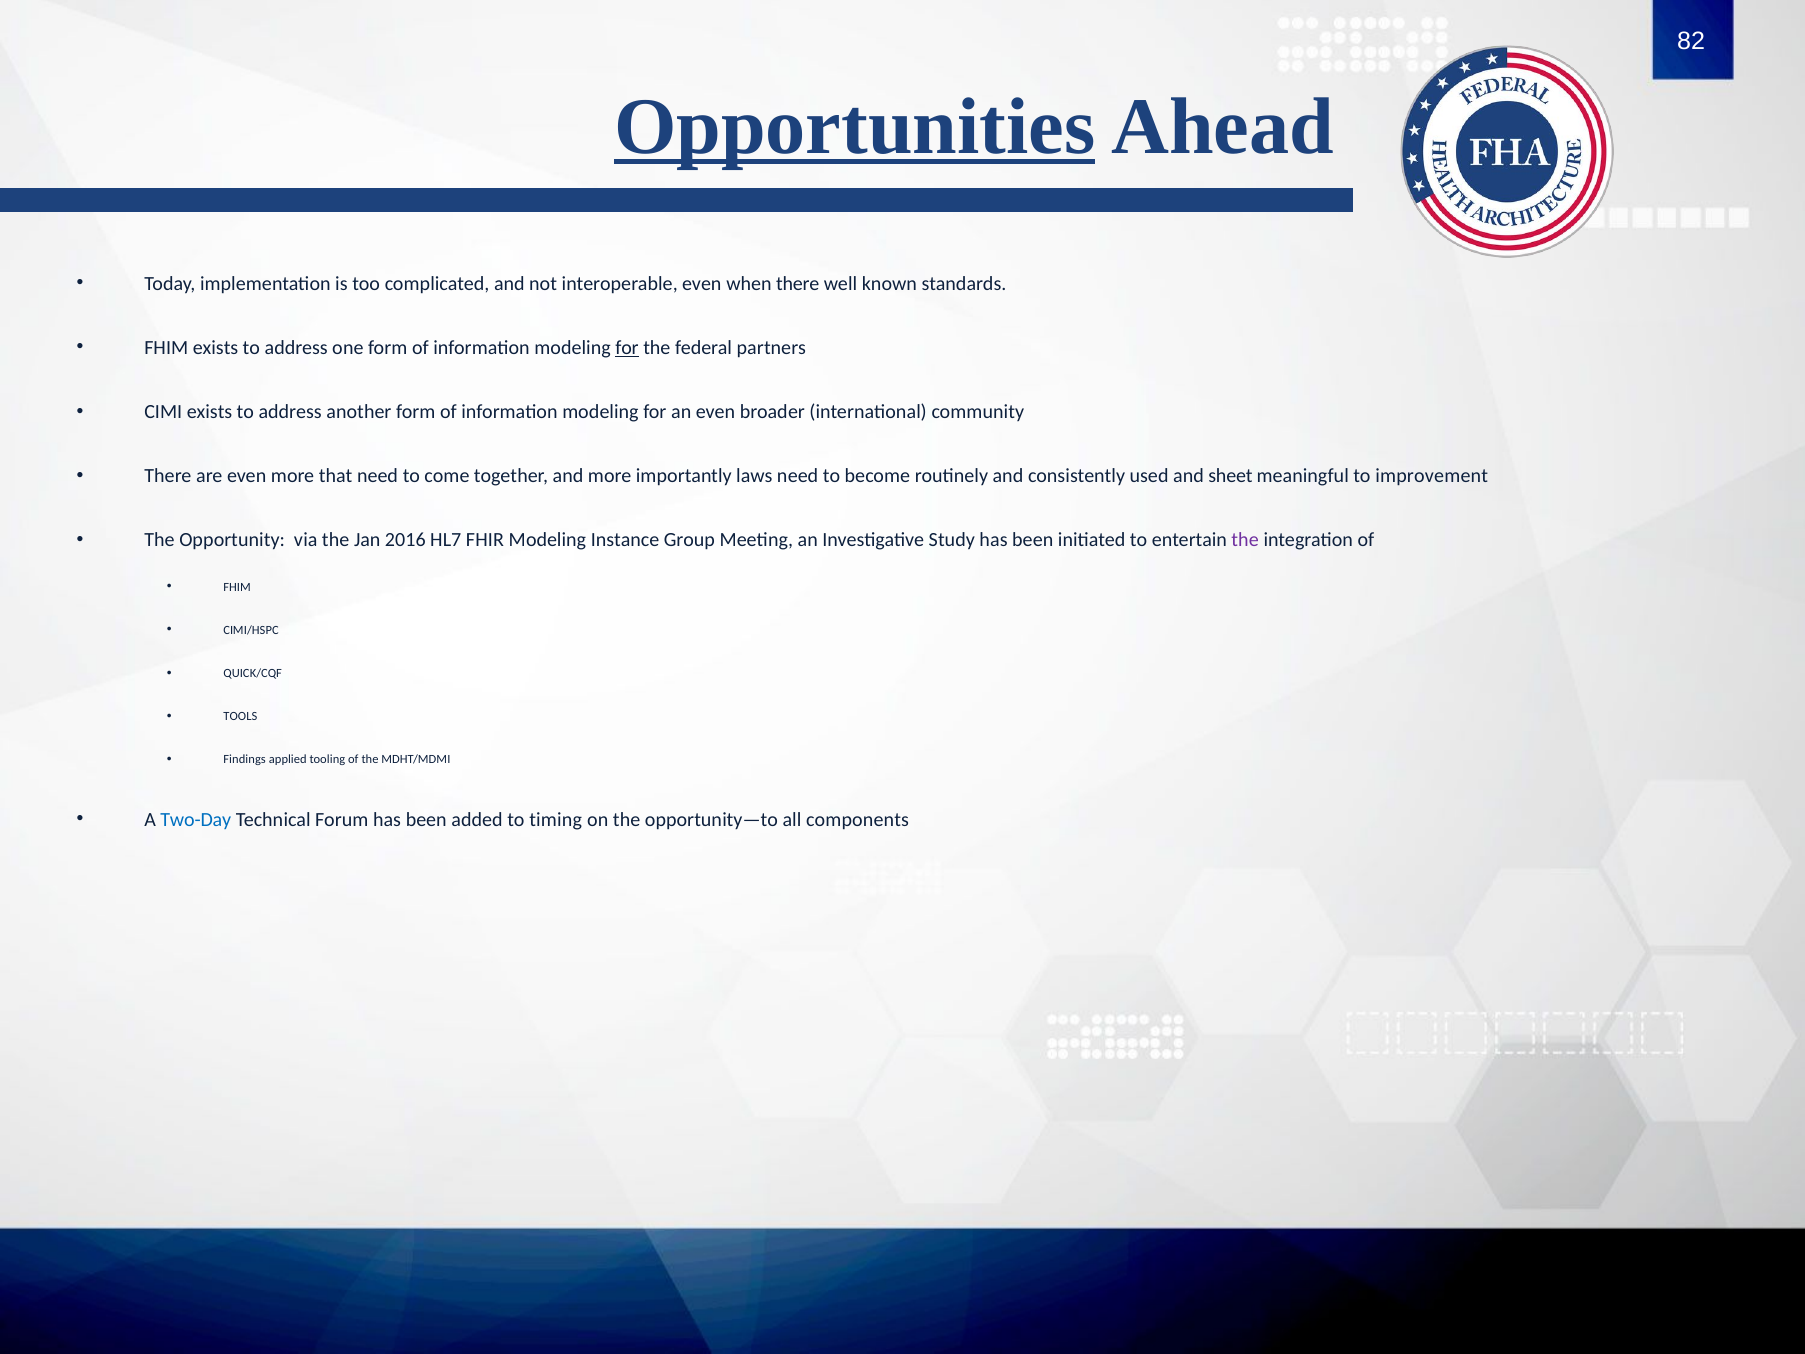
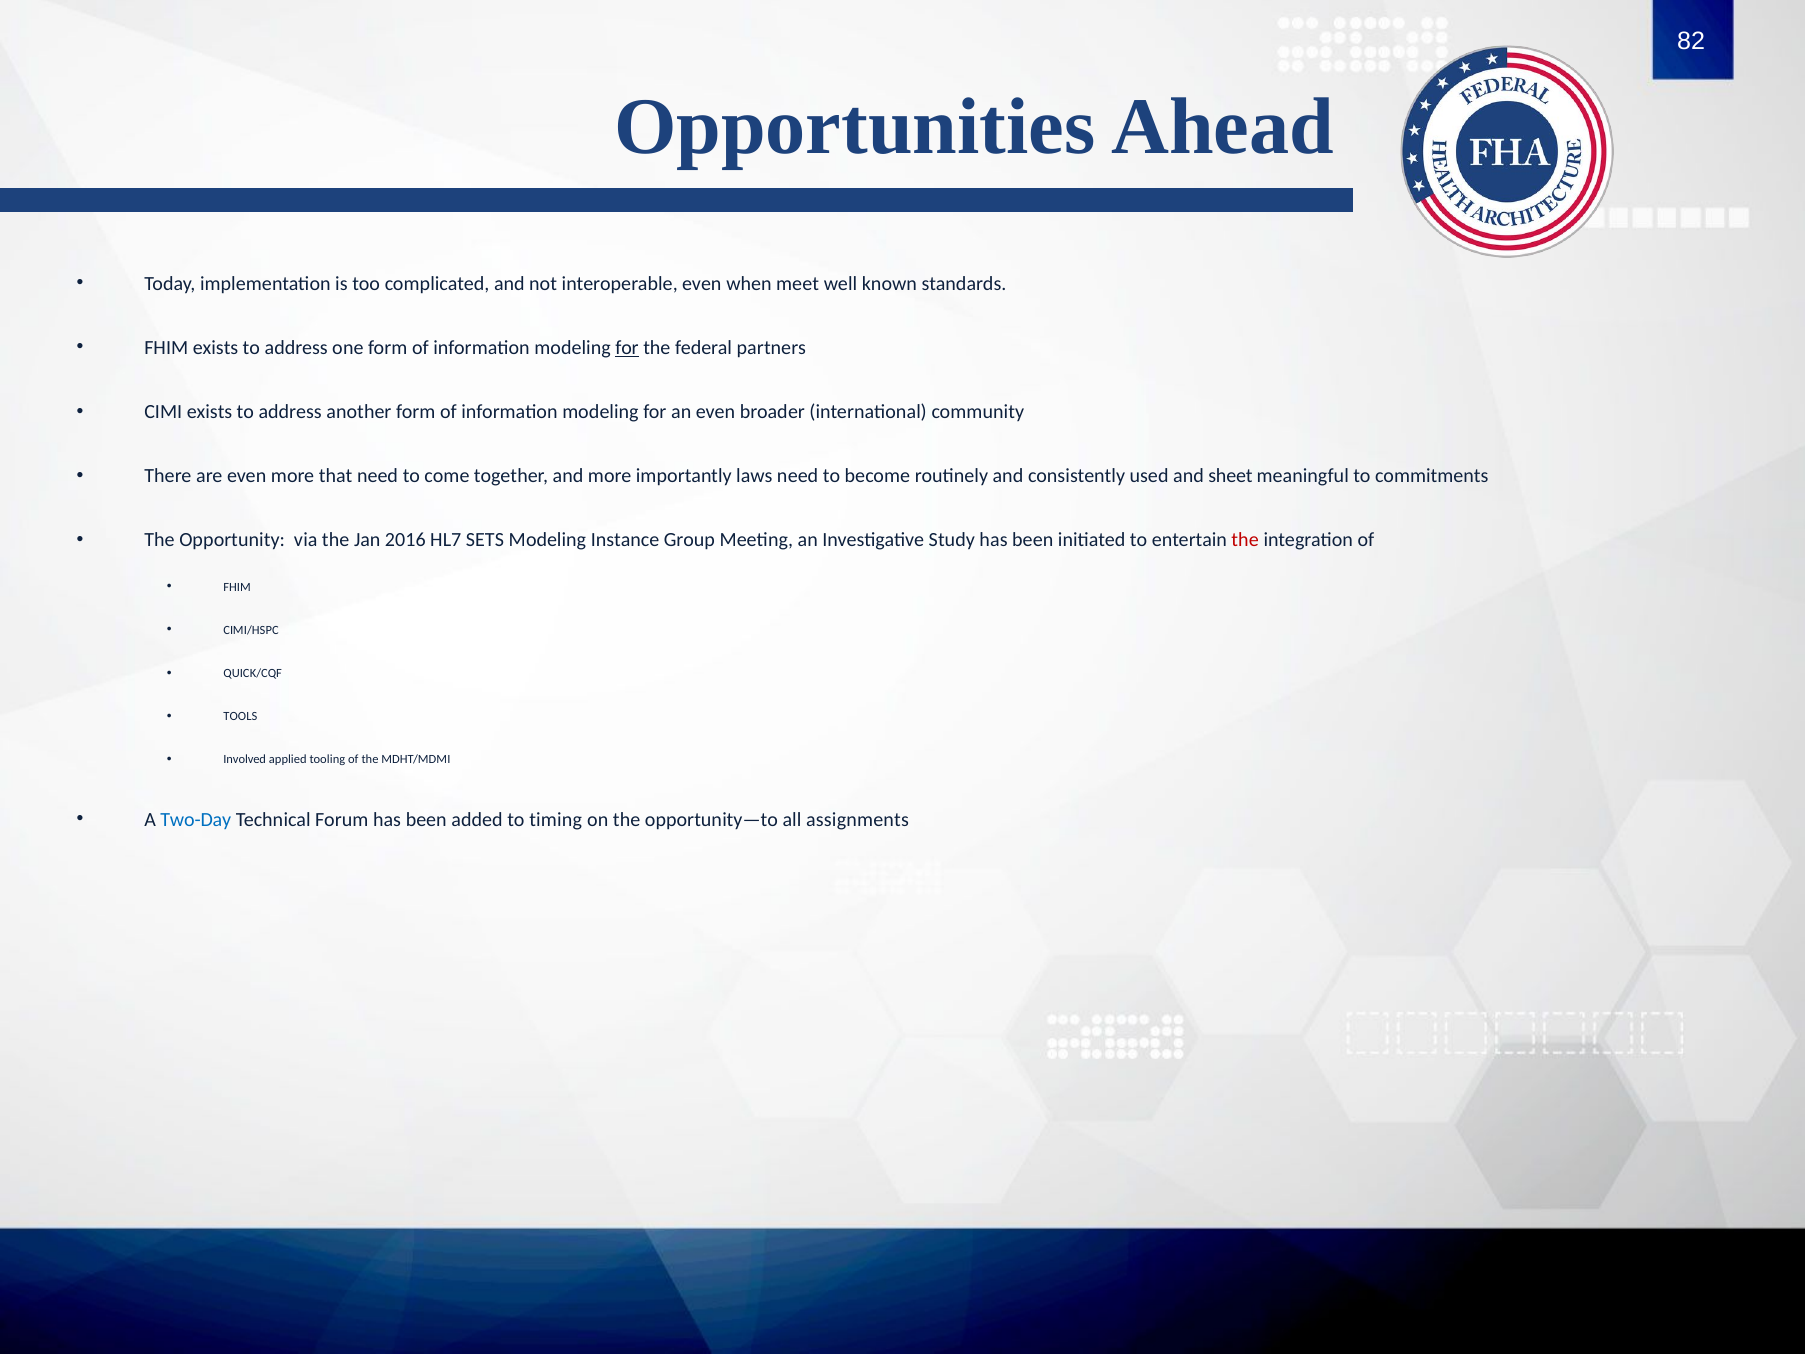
Opportunities underline: present -> none (855, 127)
when there: there -> meet (798, 283)
improvement: improvement -> commitments (1432, 476)
FHIR: FHIR -> SETS (485, 540)
the colour: purple -> red (1245, 540)
Findings: Findings -> Involved (245, 759)
components: components -> assignments (858, 819)
